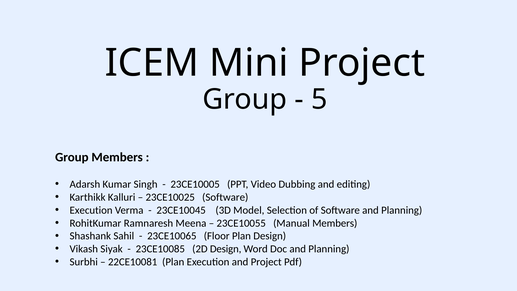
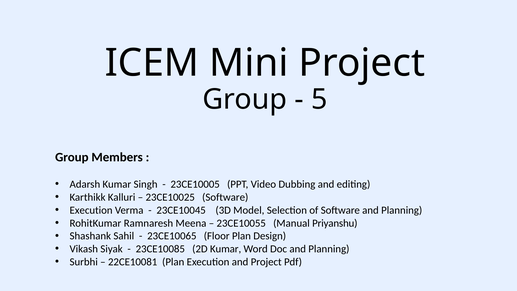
Manual Members: Members -> Priyanshu (335, 223)
2D Design: Design -> Kumar (226, 249)
